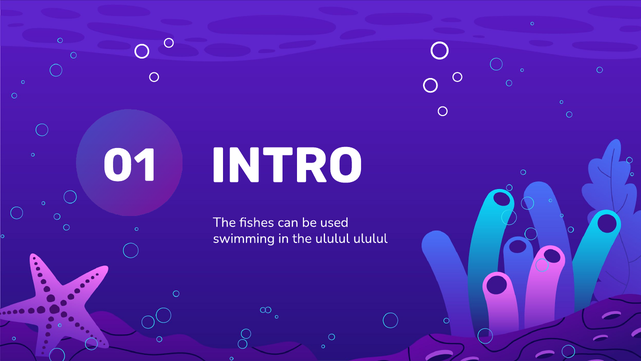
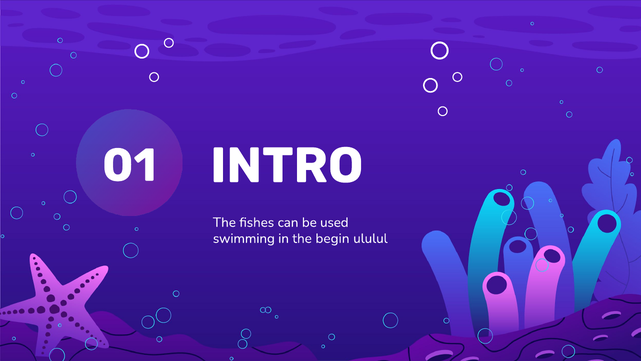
the ululul: ululul -> begin (332, 238)
